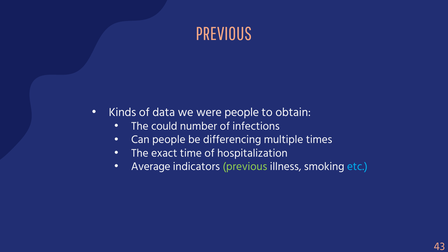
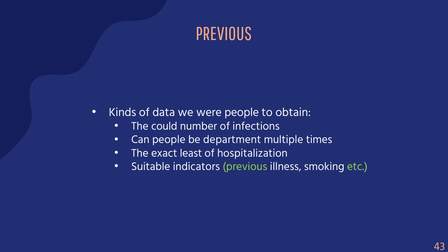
differencing: differencing -> department (232, 140)
time: time -> least (191, 153)
Average: Average -> Suitable (151, 167)
etc colour: light blue -> light green (357, 167)
